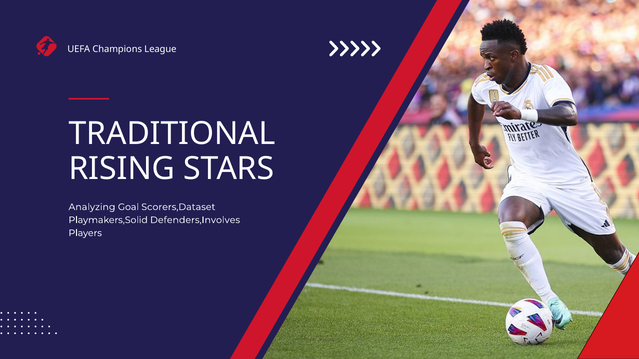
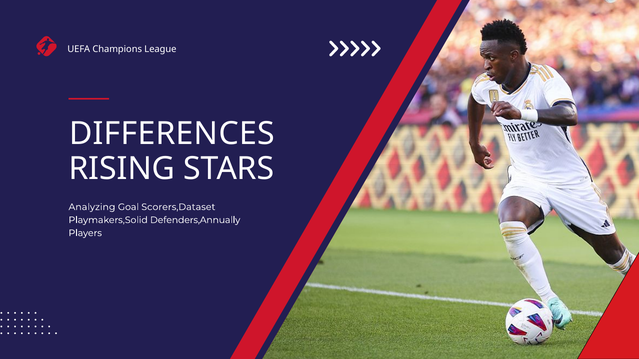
TRADITIONAL: TRADITIONAL -> DIFFERENCES (172, 134)
Defenders,Involves: Defenders,Involves -> Defenders,Annually (195, 220)
